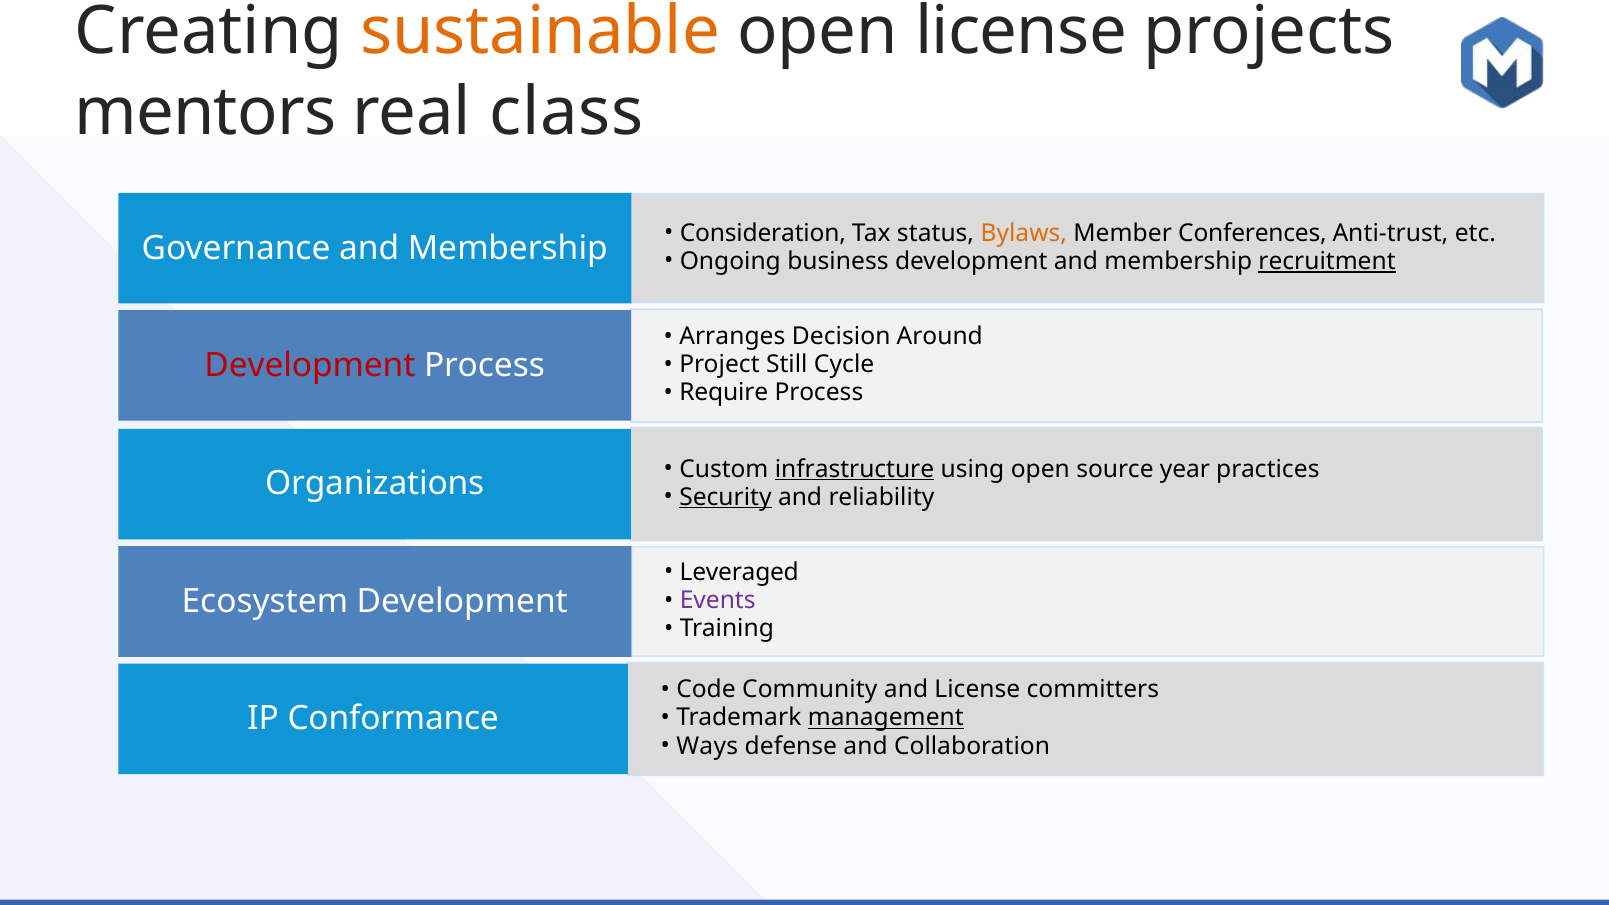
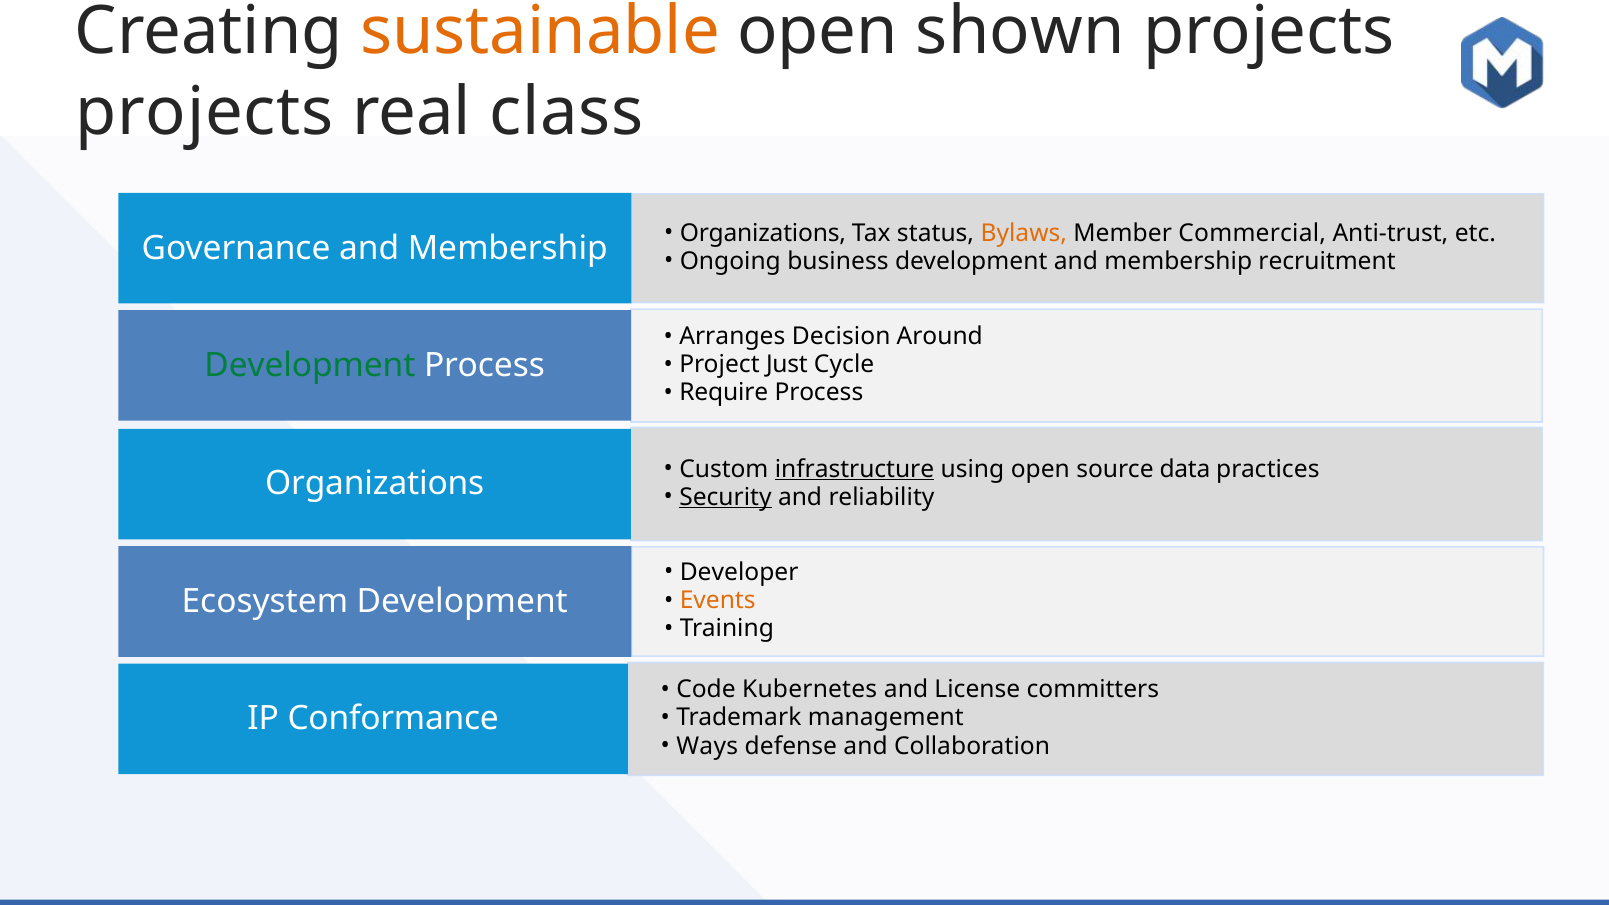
open license: license -> shown (1021, 32)
mentors: mentors -> projects (205, 112)
Consideration: Consideration -> Organizations (763, 233)
Conferences: Conferences -> Commercial (1252, 233)
recruitment underline: present -> none (1327, 261)
Development colour: red -> green (310, 365)
Still: Still -> Just (787, 365)
year: year -> data (1185, 469)
Leveraged: Leveraged -> Developer (739, 572)
Events colour: purple -> orange (718, 601)
Community: Community -> Kubernetes (810, 690)
management underline: present -> none (886, 718)
